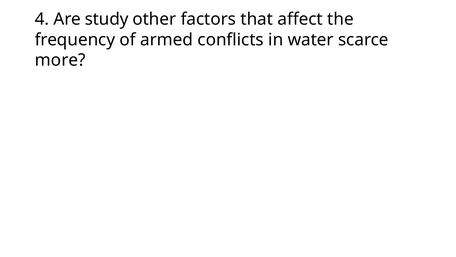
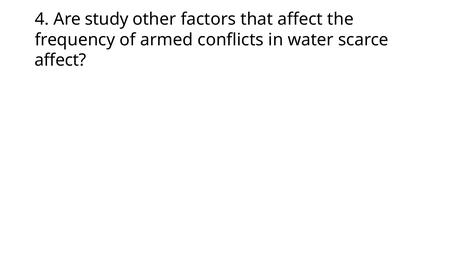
more: more -> affect (60, 60)
